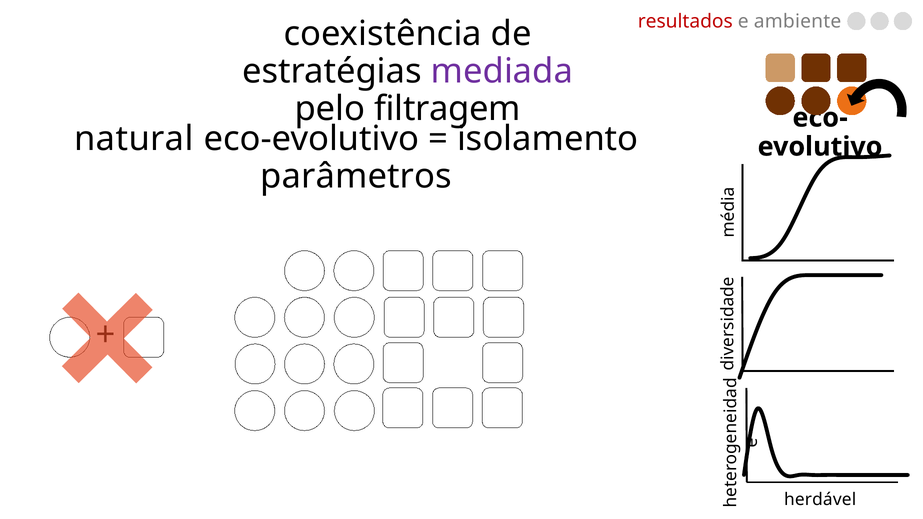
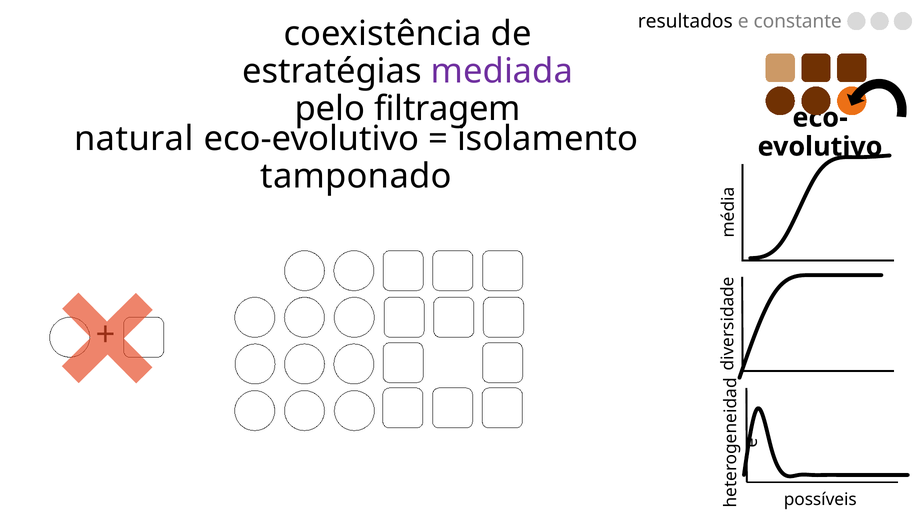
resultados colour: red -> black (685, 22)
ambiente: ambiente -> constante (798, 22)
parâmetros: parâmetros -> tamponado (356, 176)
herdável: herdável -> possíveis (820, 500)
